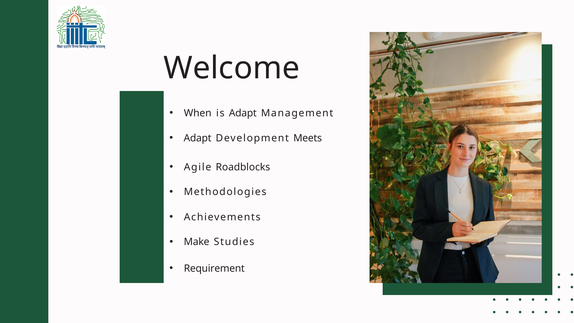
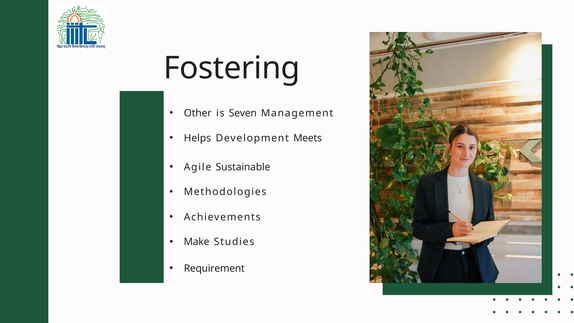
Welcome: Welcome -> Fostering (232, 68)
When: When -> Other (198, 113)
is Adapt: Adapt -> Seven (243, 113)
Adapt: Adapt -> Helps (197, 138)
Roadblocks: Roadblocks -> Sustainable (243, 167)
